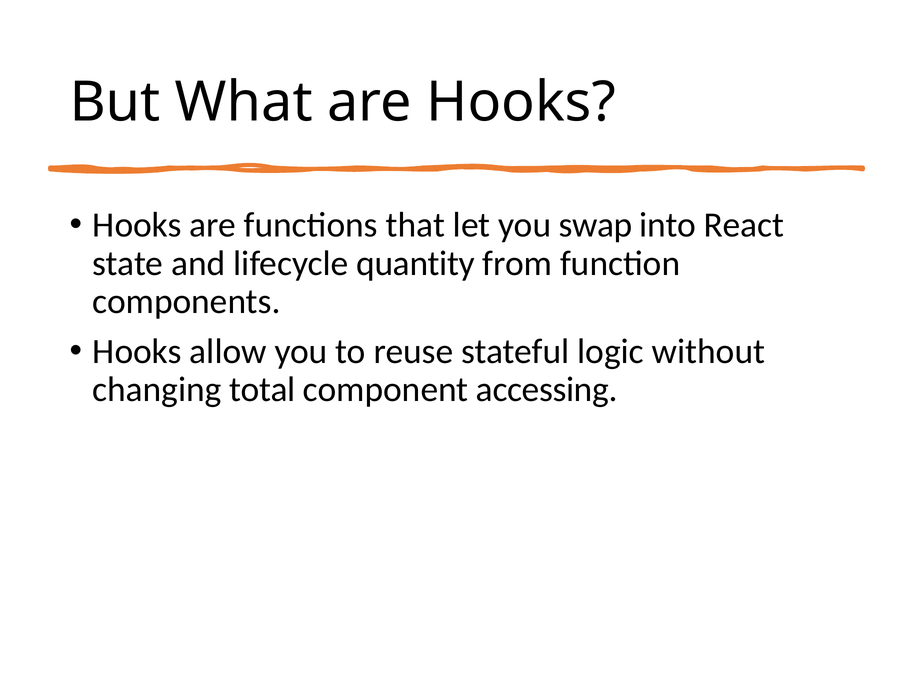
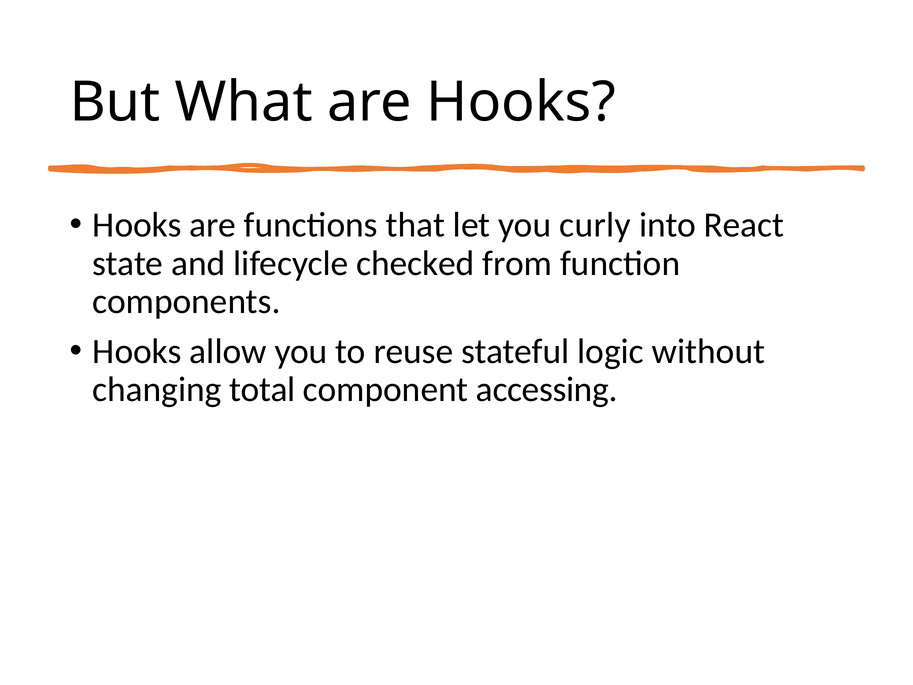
swap: swap -> curly (595, 225)
quantity: quantity -> checked (415, 263)
